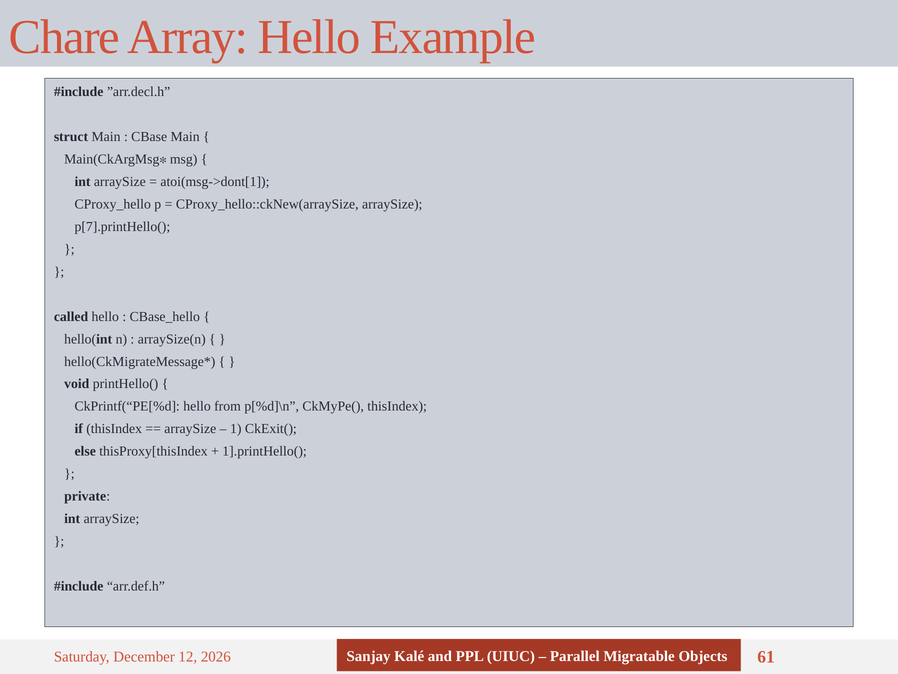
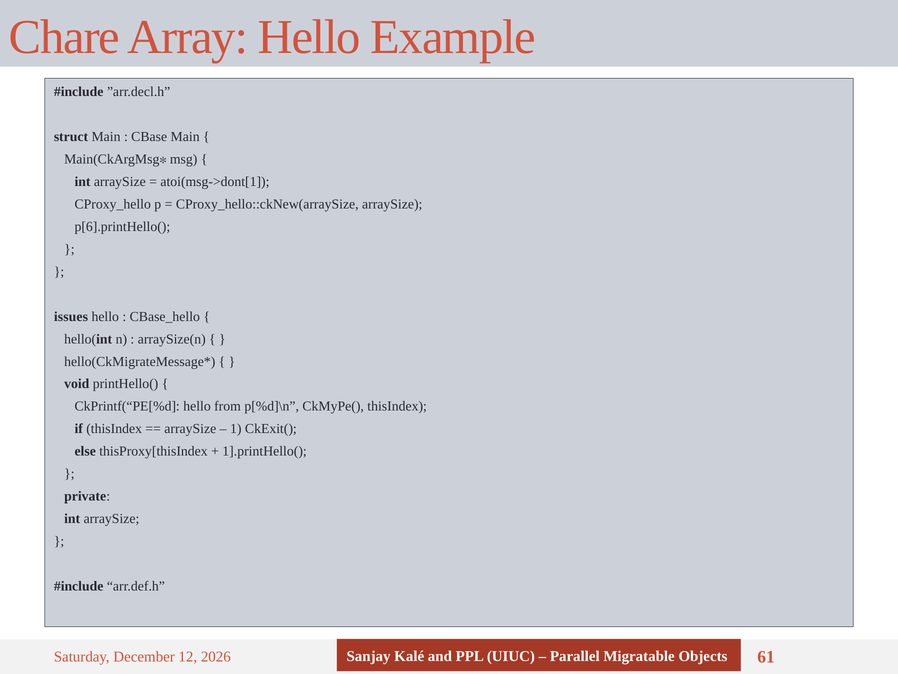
p[7].printHello(: p[7].printHello( -> p[6].printHello( (122, 227)
called: called -> issues (71, 316)
